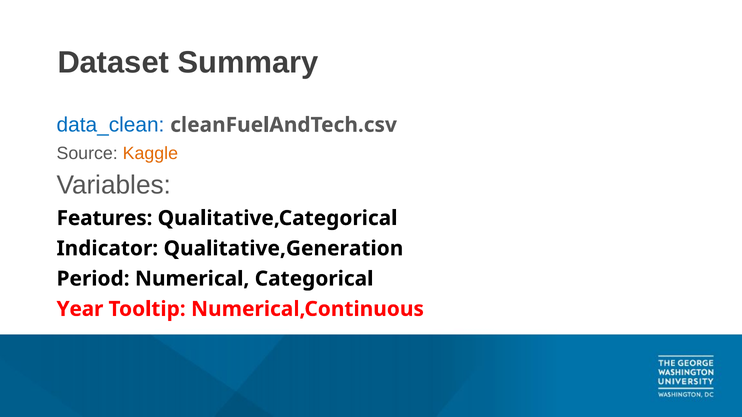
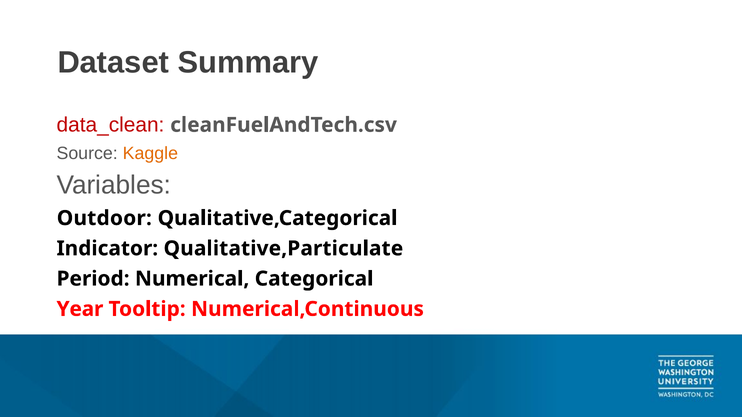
data_clean colour: blue -> red (110, 125)
Features: Features -> Outdoor (104, 218)
Qualitative,Generation: Qualitative,Generation -> Qualitative,Particulate (283, 249)
